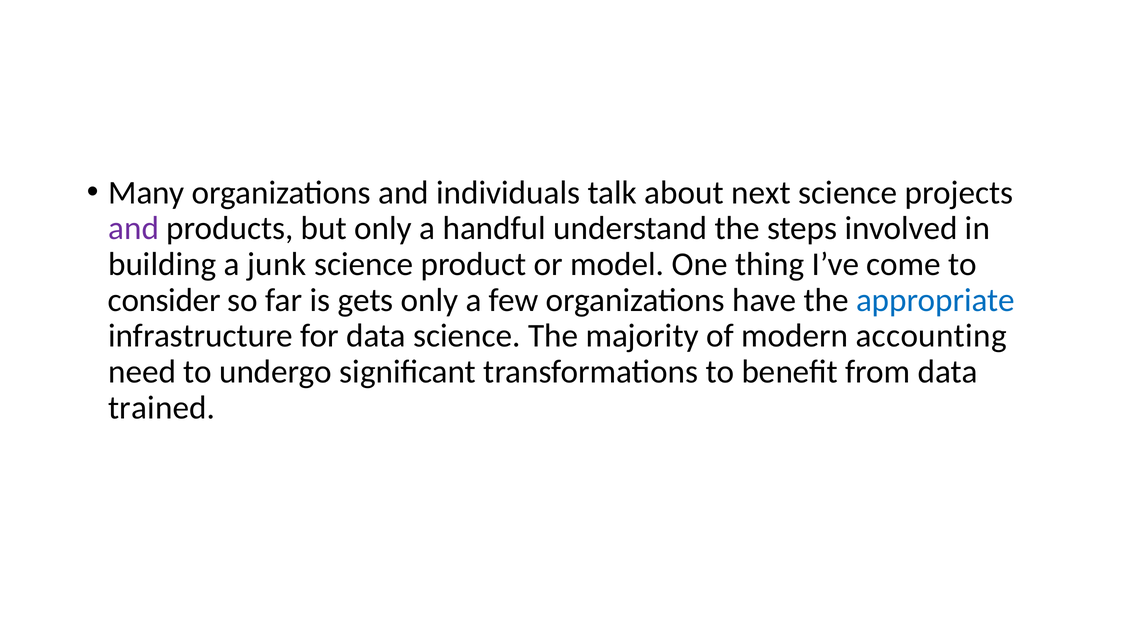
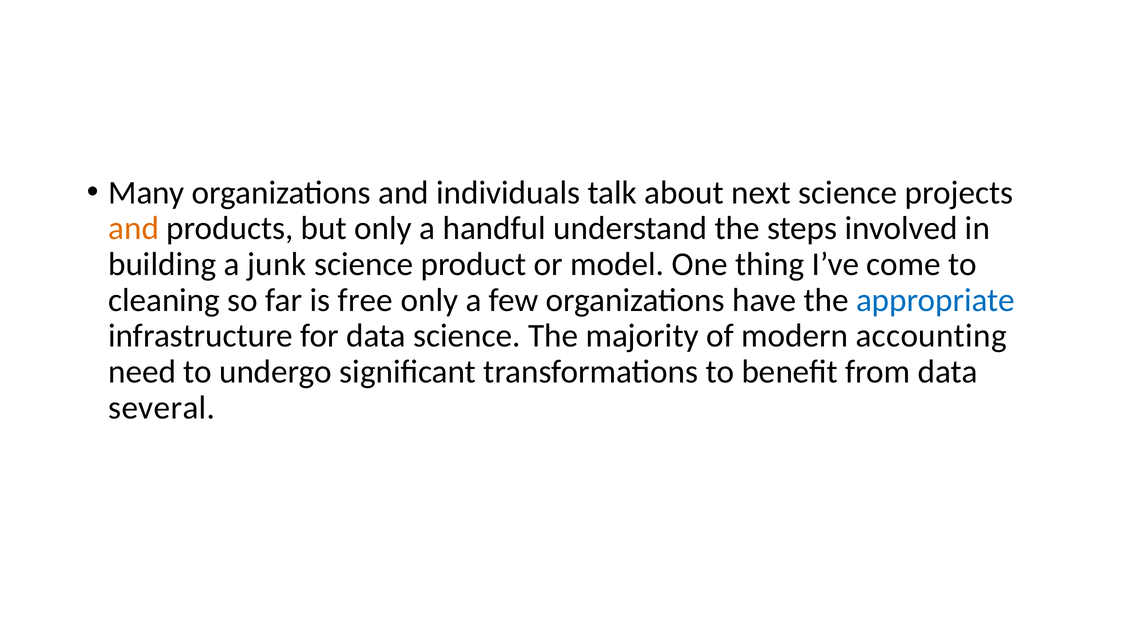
and colour: purple -> orange (134, 228)
consider: consider -> cleaning (164, 300)
gets: gets -> free (365, 300)
trained: trained -> several (162, 407)
